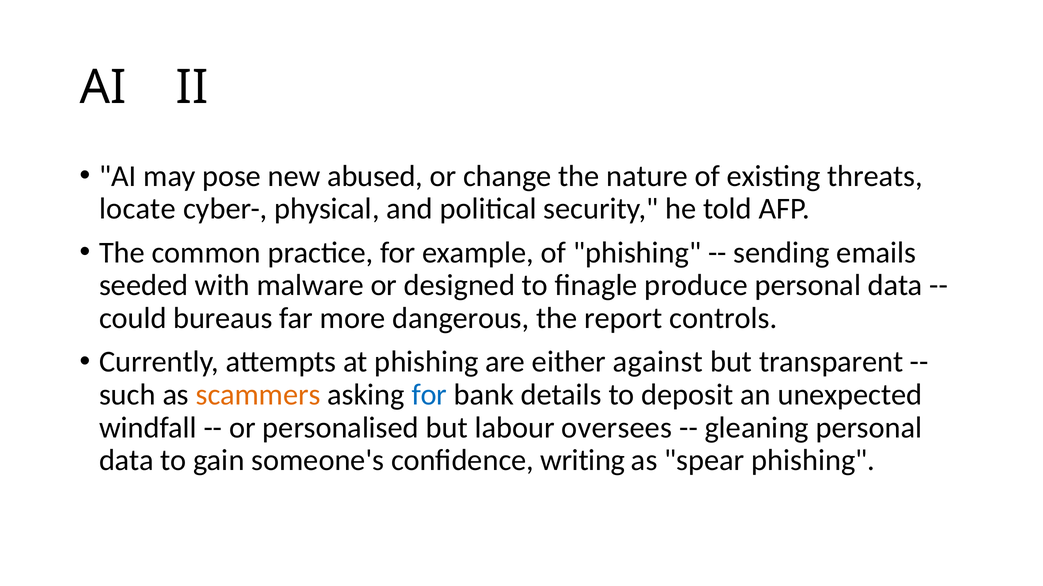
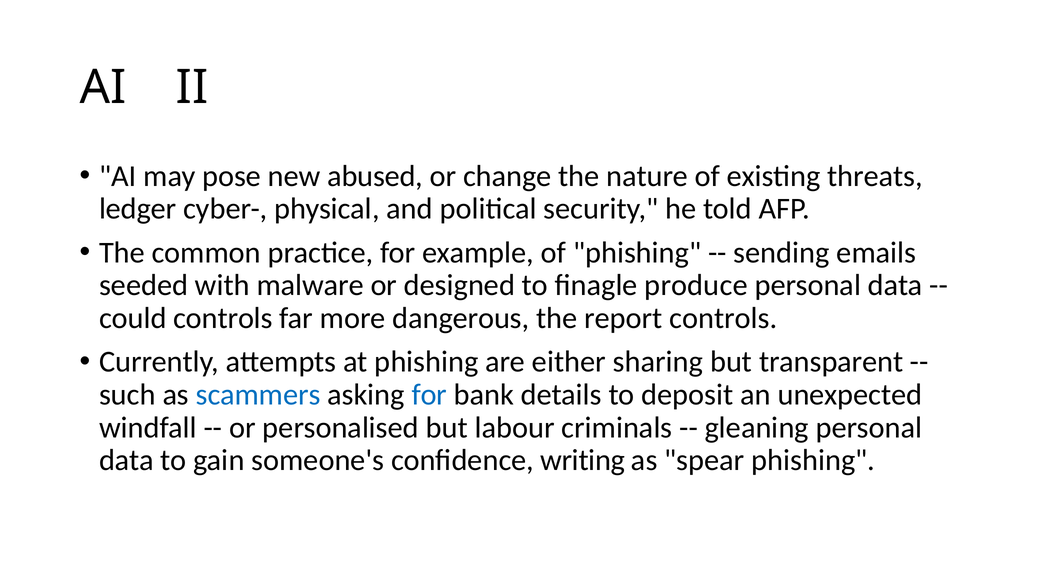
locate: locate -> ledger (138, 209)
could bureaus: bureaus -> controls (223, 319)
against: against -> sharing (658, 362)
scammers colour: orange -> blue (258, 395)
oversees: oversees -> criminals (617, 428)
